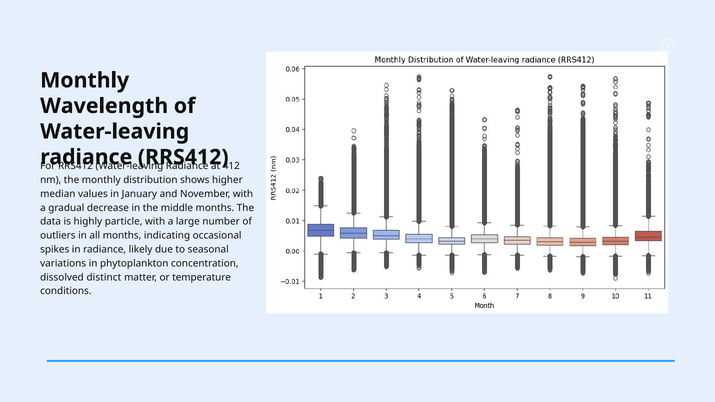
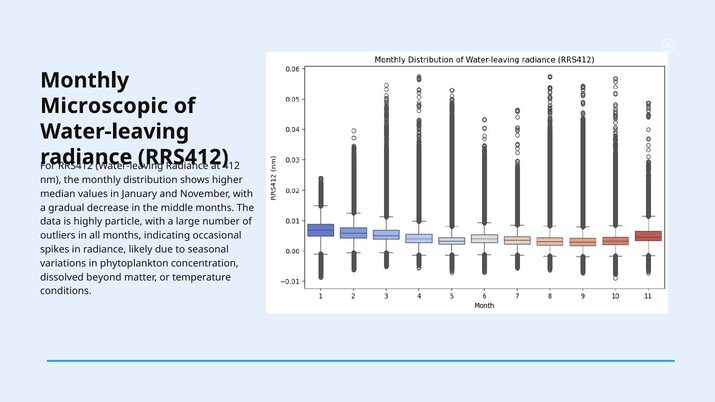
Wavelength: Wavelength -> Microscopic (104, 106)
distinct: distinct -> beyond (104, 277)
